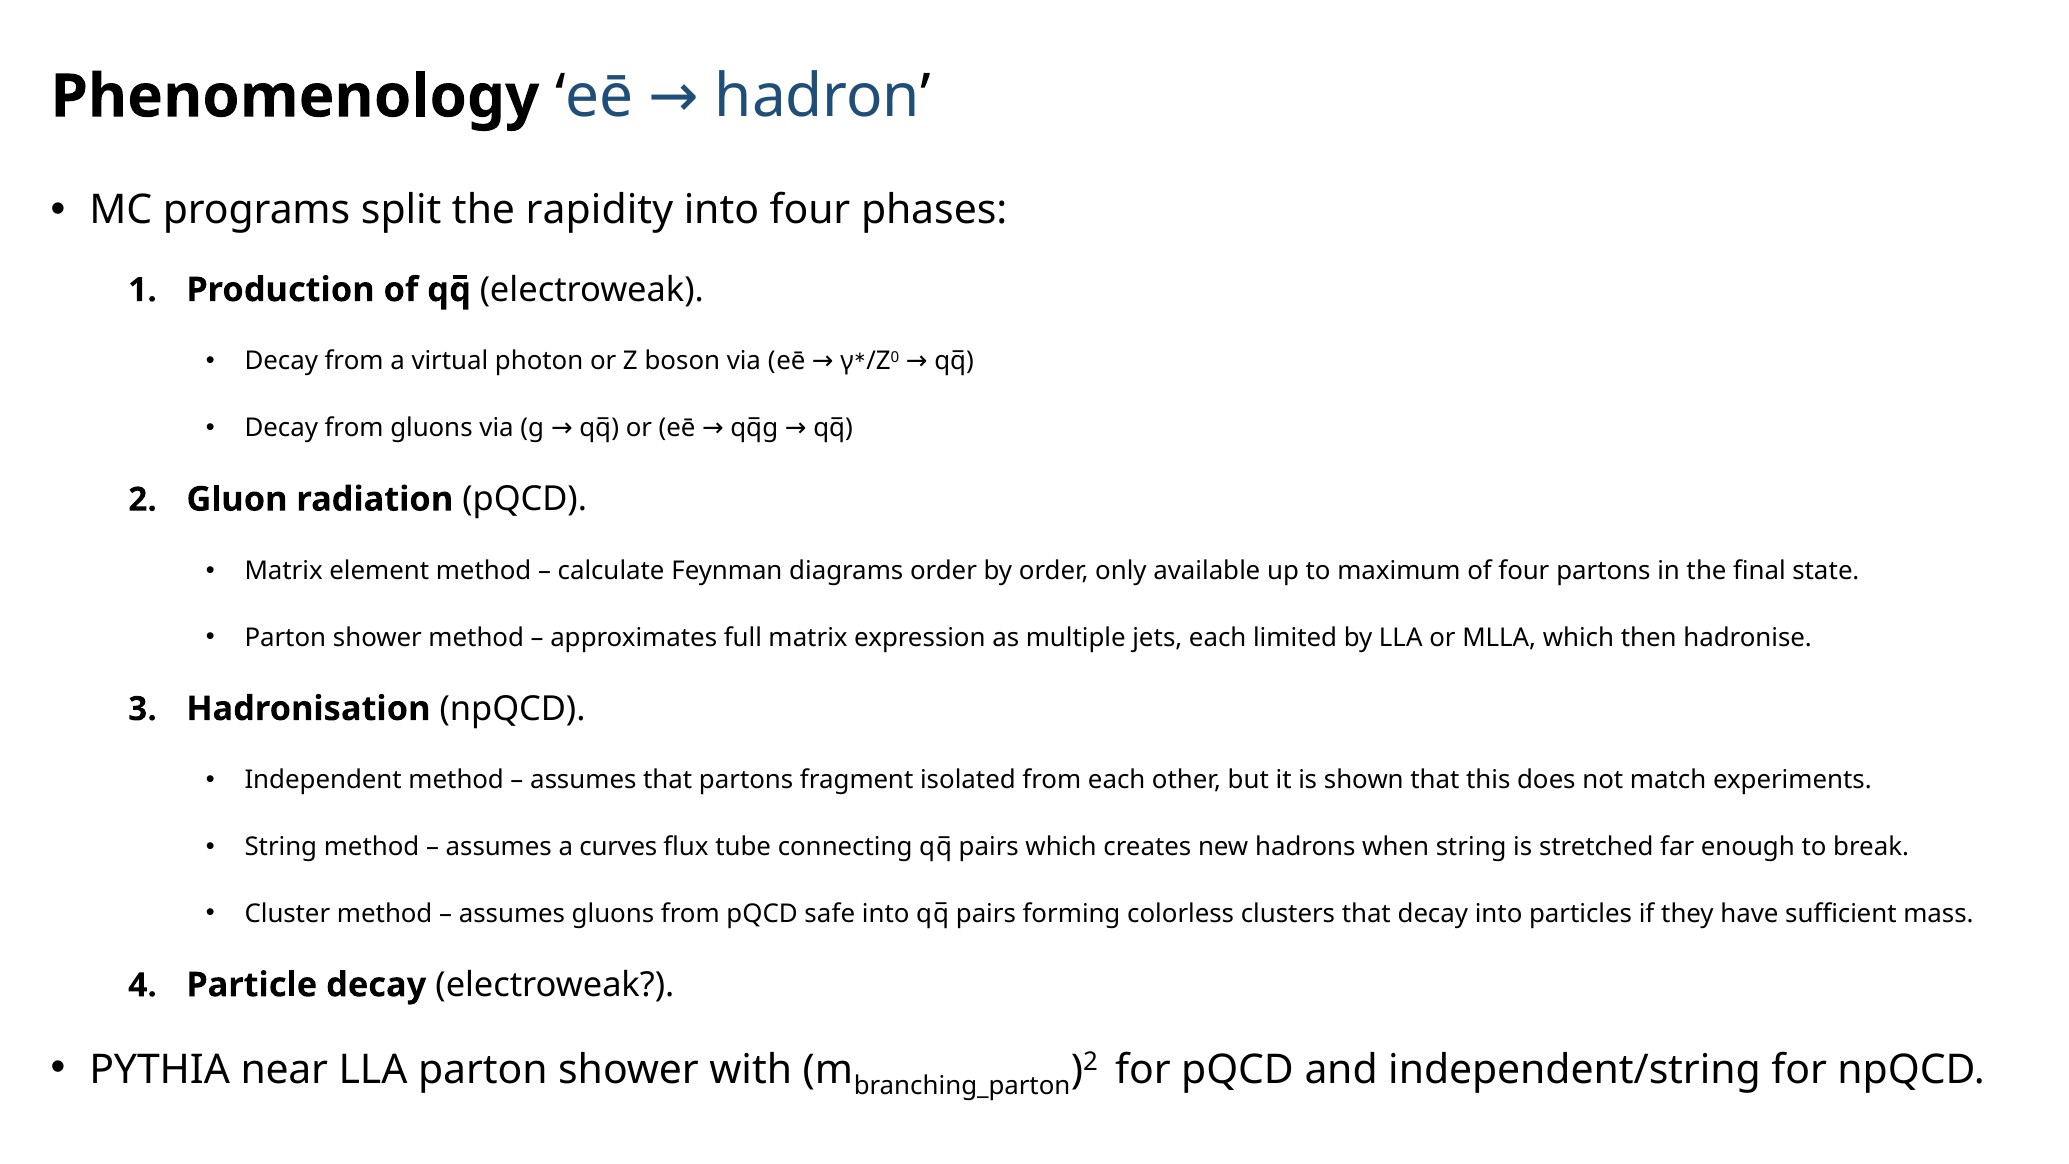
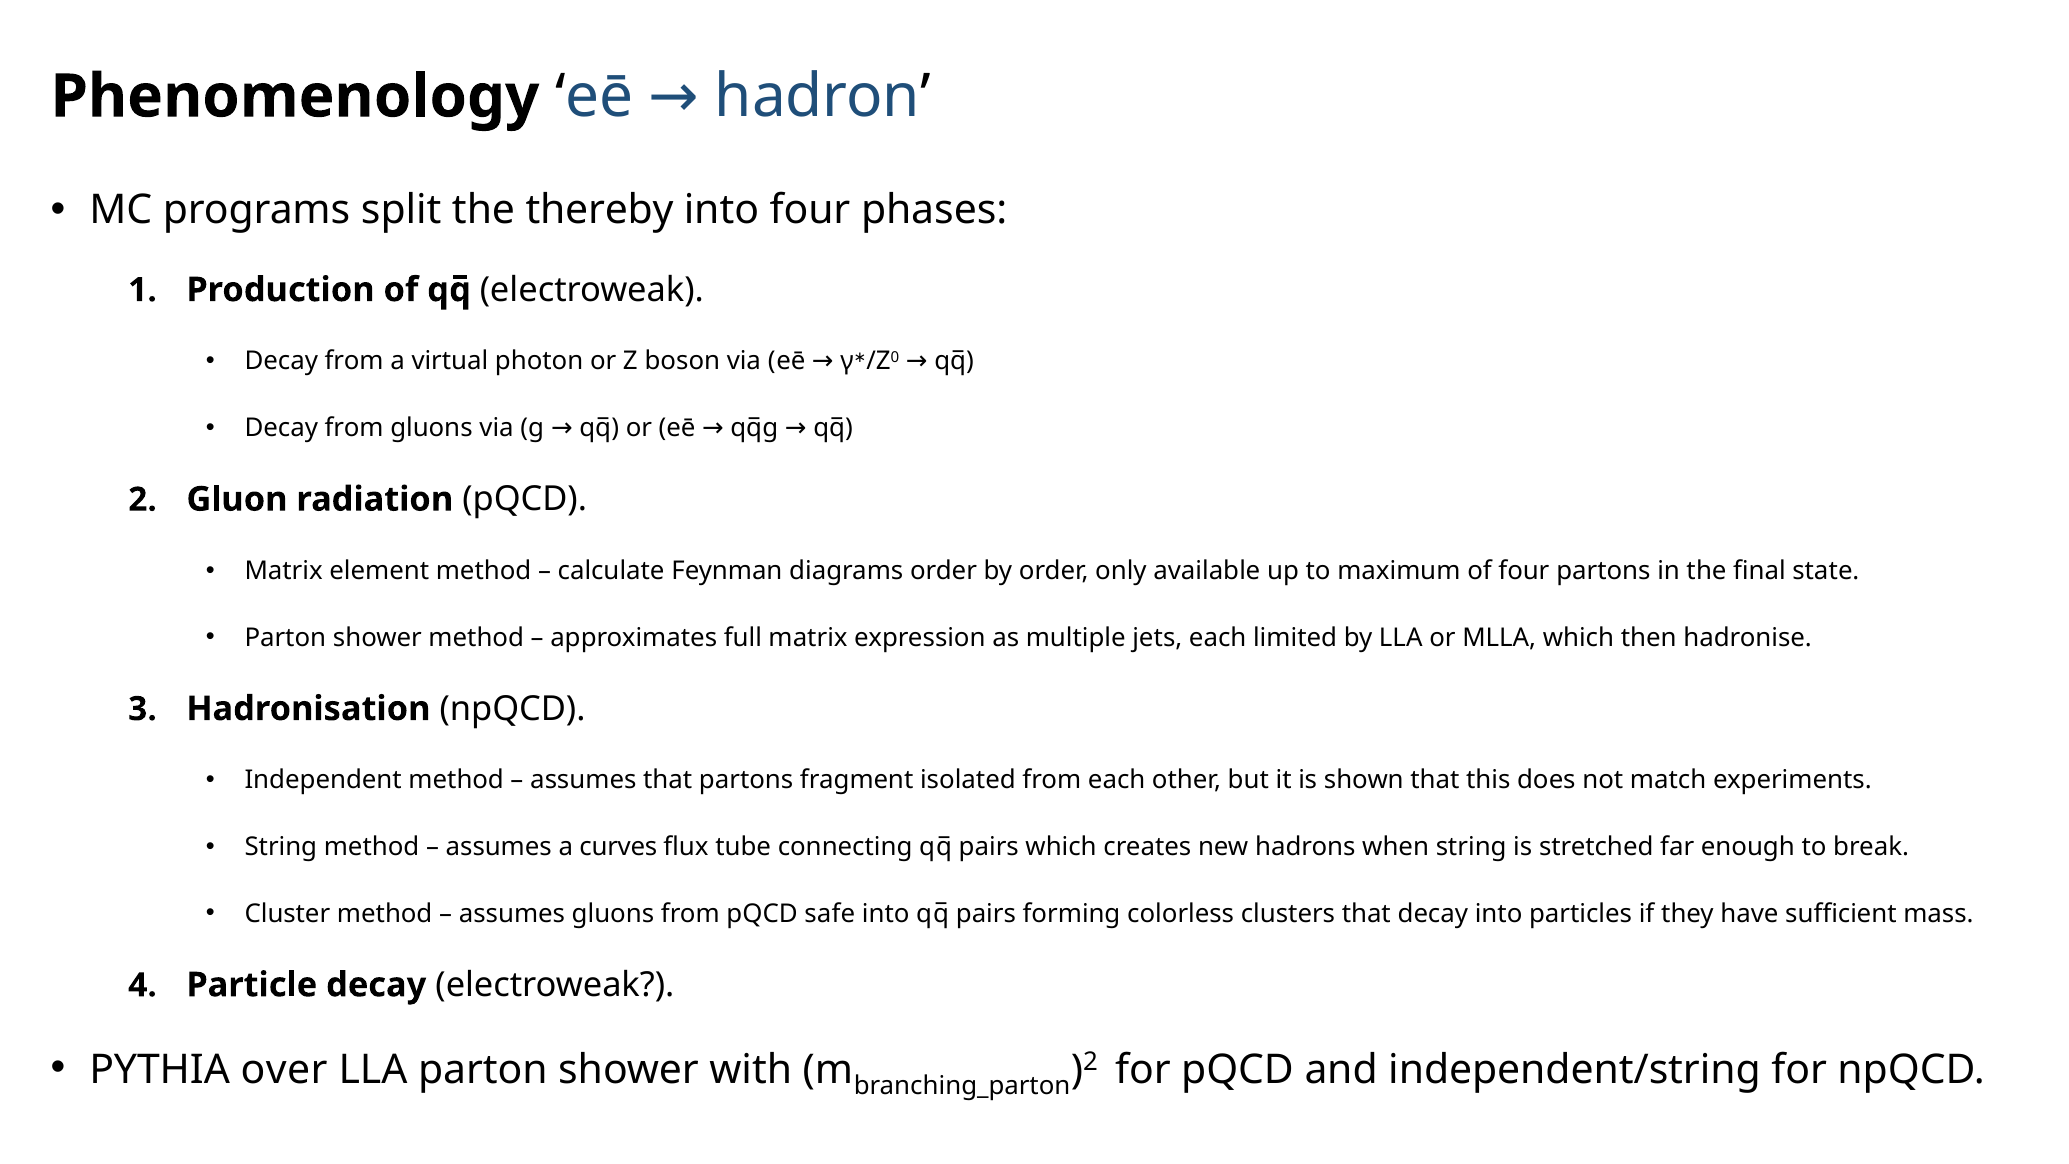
rapidity: rapidity -> thereby (600, 210)
near: near -> over (284, 1070)
